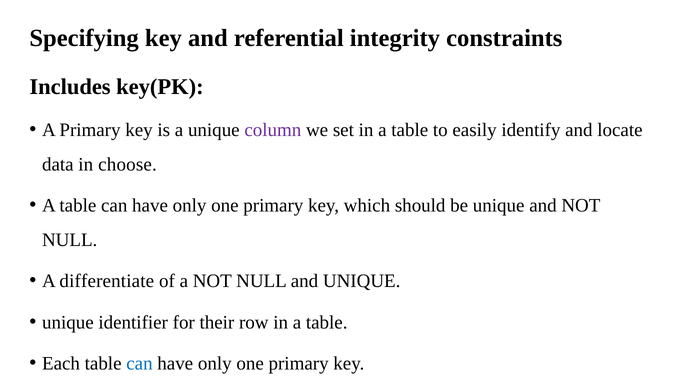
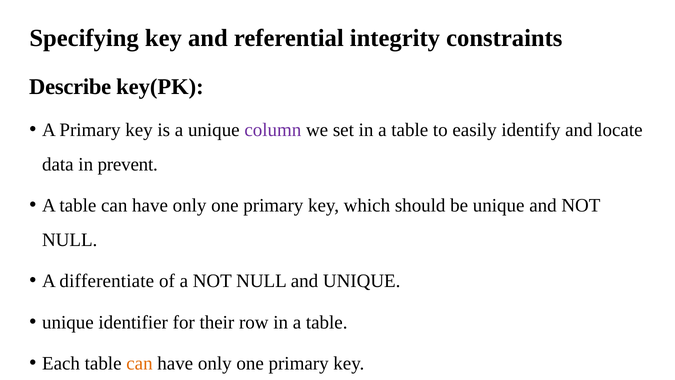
Includes: Includes -> Describe (70, 87)
choose: choose -> prevent (128, 164)
can colour: blue -> orange (139, 363)
